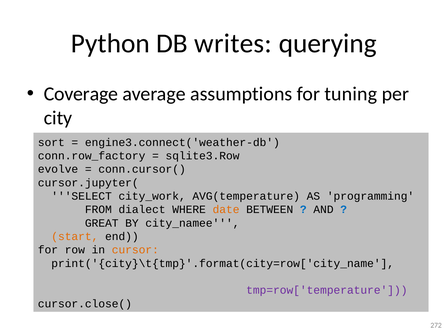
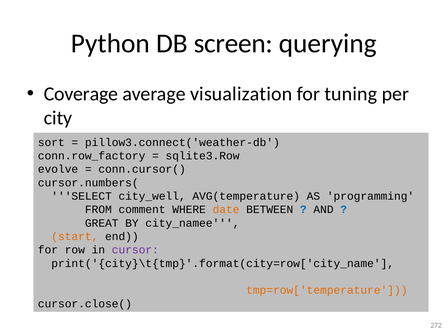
writes: writes -> screen (233, 43)
assumptions: assumptions -> visualization (241, 94)
engine3.connect('weather-db: engine3.connect('weather-db -> pillow3.connect('weather-db (182, 142)
cursor.jupyter(: cursor.jupyter( -> cursor.numbers( (88, 183)
city_work: city_work -> city_well (152, 196)
dialect: dialect -> comment (142, 210)
cursor colour: orange -> purple (135, 250)
tmp=row['temperature colour: purple -> orange (327, 290)
